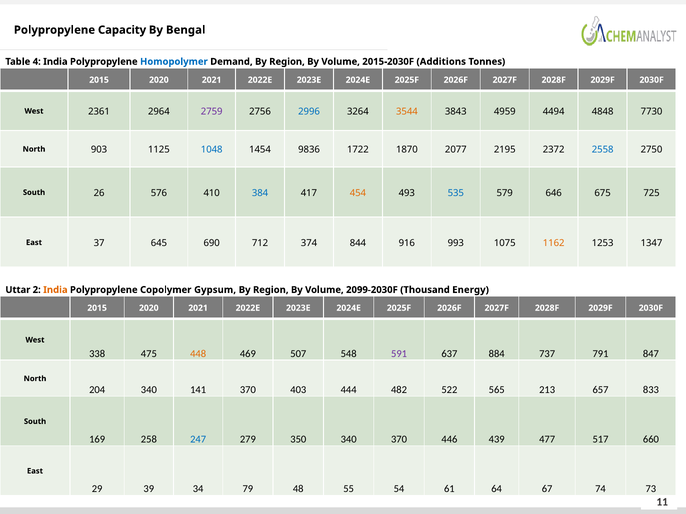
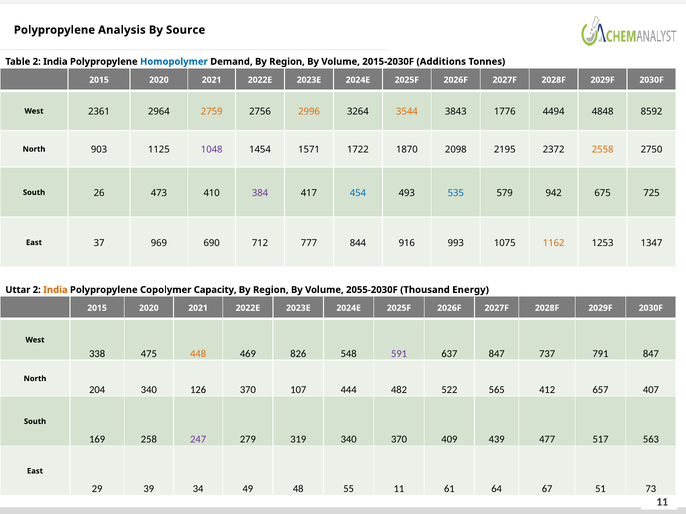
Capacity: Capacity -> Analysis (122, 30)
Bengal: Bengal -> Source (186, 30)
Table 4: 4 -> 2 (37, 62)
2759 colour: purple -> orange (212, 112)
2996 colour: blue -> orange (309, 112)
4959: 4959 -> 1776 (505, 112)
7730: 7730 -> 8592 (652, 112)
1048 colour: blue -> purple (212, 150)
9836: 9836 -> 1571 (309, 150)
2077: 2077 -> 2098 (456, 150)
2558 colour: blue -> orange (603, 150)
576: 576 -> 473 (159, 193)
384 colour: blue -> purple (260, 193)
454 colour: orange -> blue (358, 193)
646: 646 -> 942 (554, 193)
645: 645 -> 969 (159, 243)
374: 374 -> 777 (309, 243)
Gypsum: Gypsum -> Capacity (215, 290)
2099-2030F: 2099-2030F -> 2055-2030F (372, 290)
507: 507 -> 826 (298, 354)
637 884: 884 -> 847 (497, 354)
141: 141 -> 126 (198, 390)
403: 403 -> 107 (298, 390)
213: 213 -> 412 (547, 390)
833: 833 -> 407 (651, 390)
247 colour: blue -> purple (198, 440)
350: 350 -> 319 (298, 440)
446: 446 -> 409 (449, 440)
660: 660 -> 563 (651, 440)
79: 79 -> 49 (248, 489)
55 54: 54 -> 11 (399, 489)
74: 74 -> 51 (600, 489)
